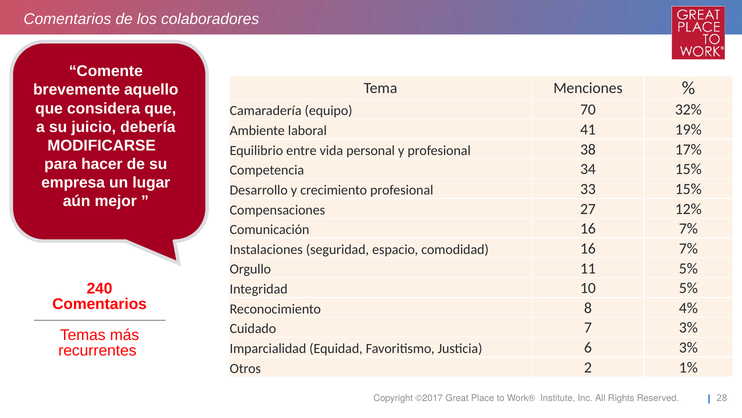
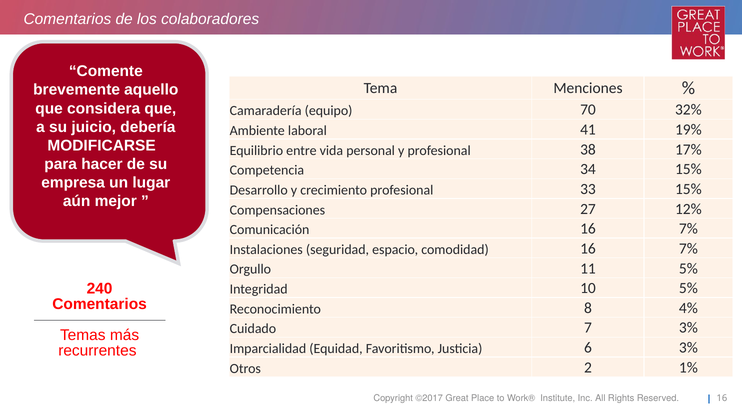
28: 28 -> 16 (722, 398)
